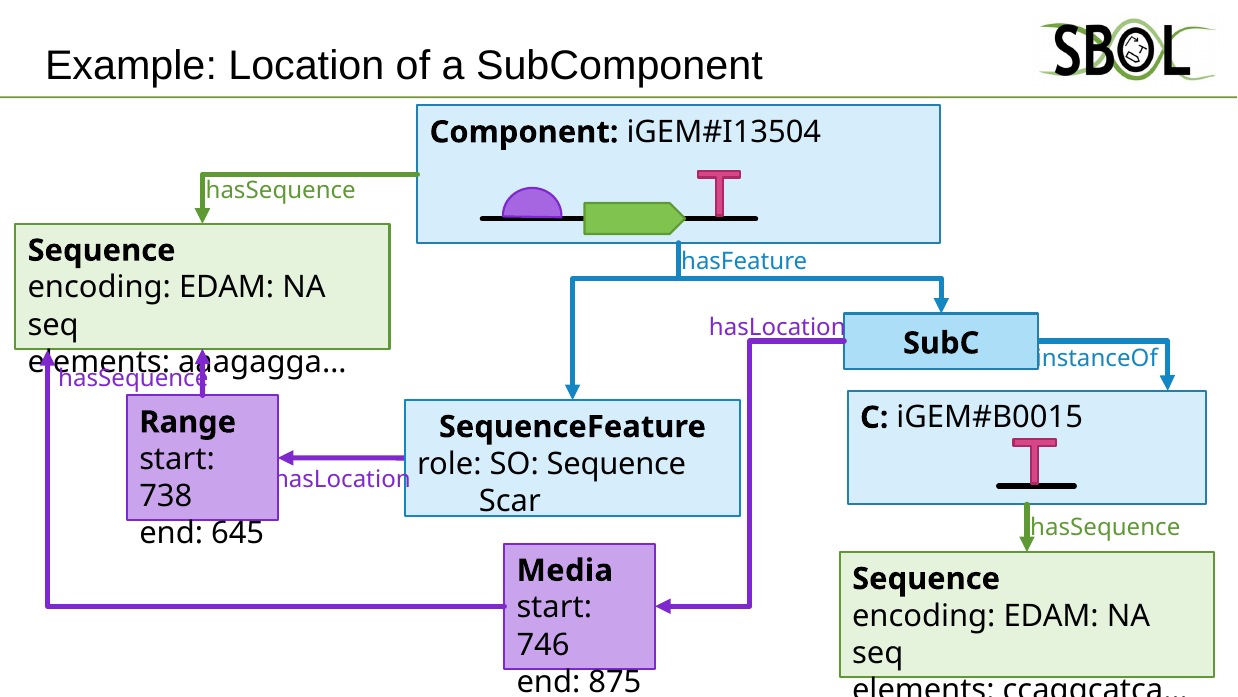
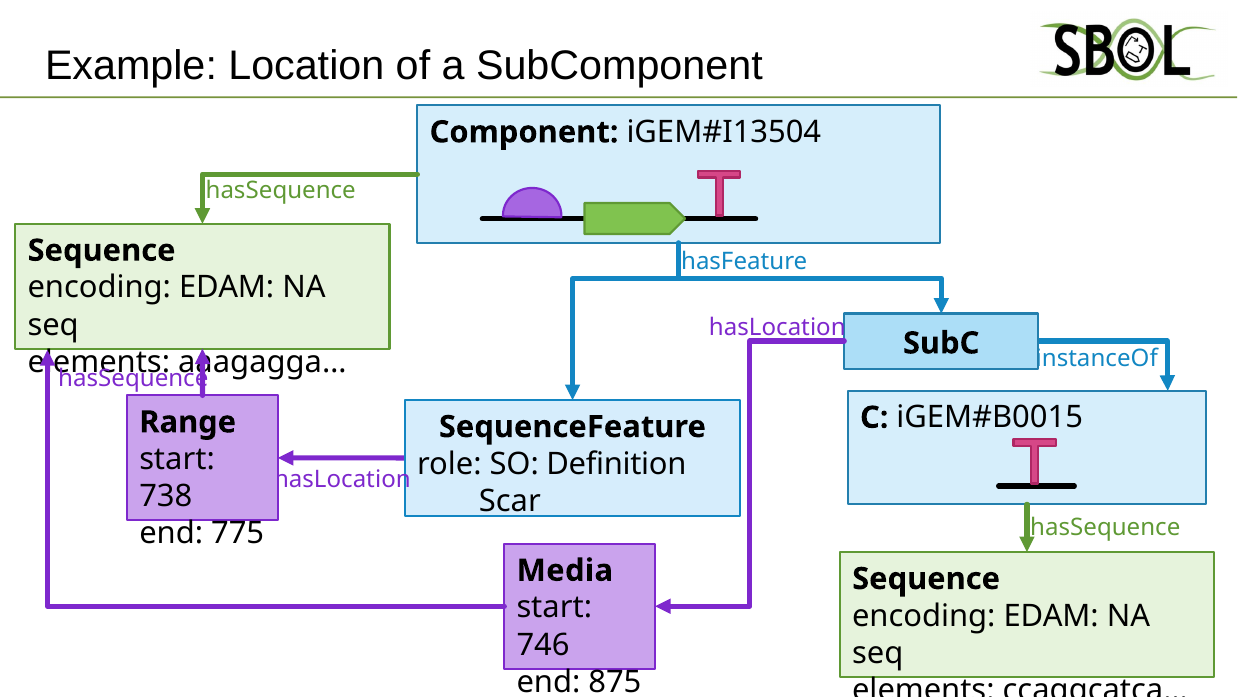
Sequence: Sequence -> Definition (616, 464)
645: 645 -> 775 (238, 533)
